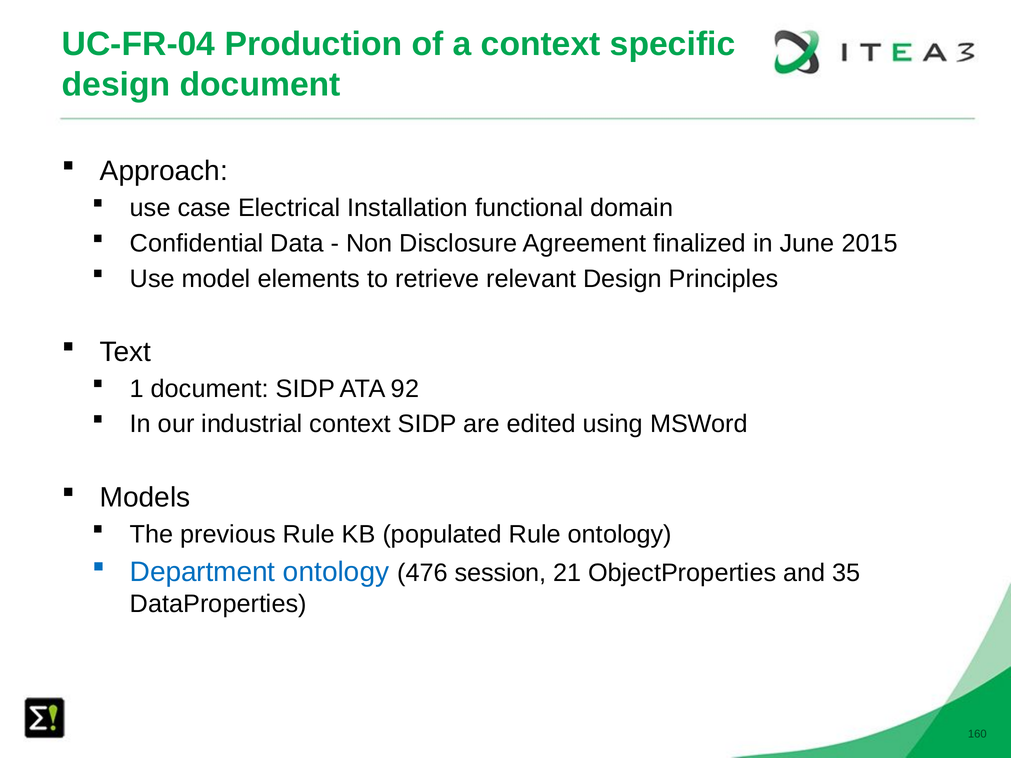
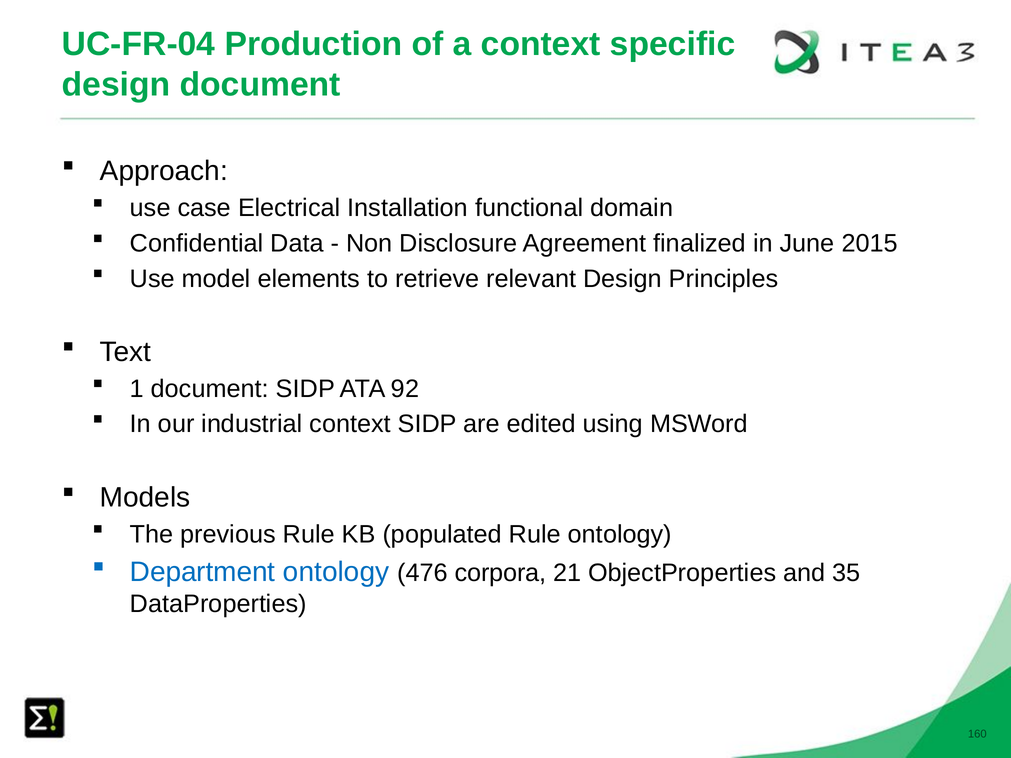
session: session -> corpora (501, 573)
